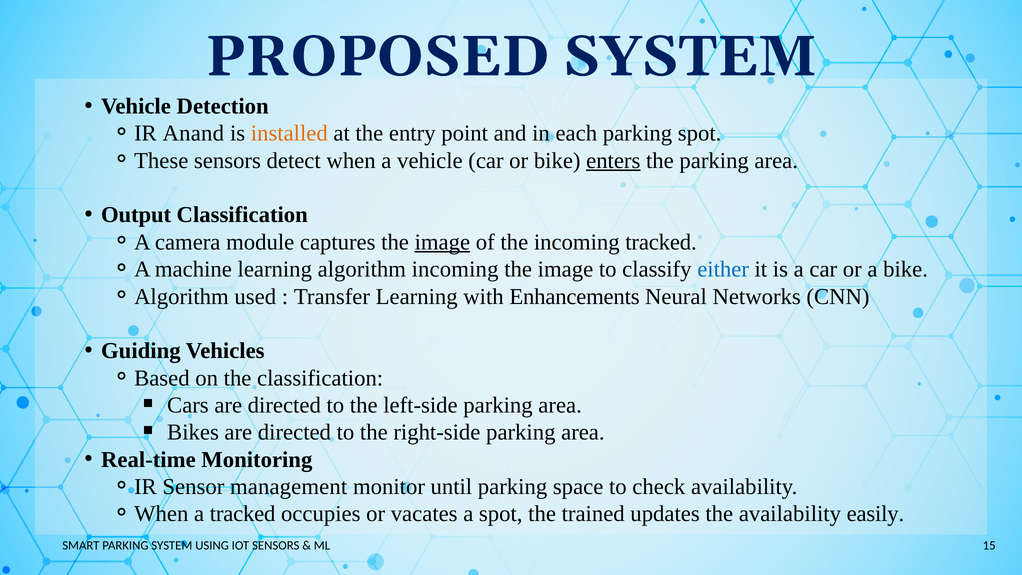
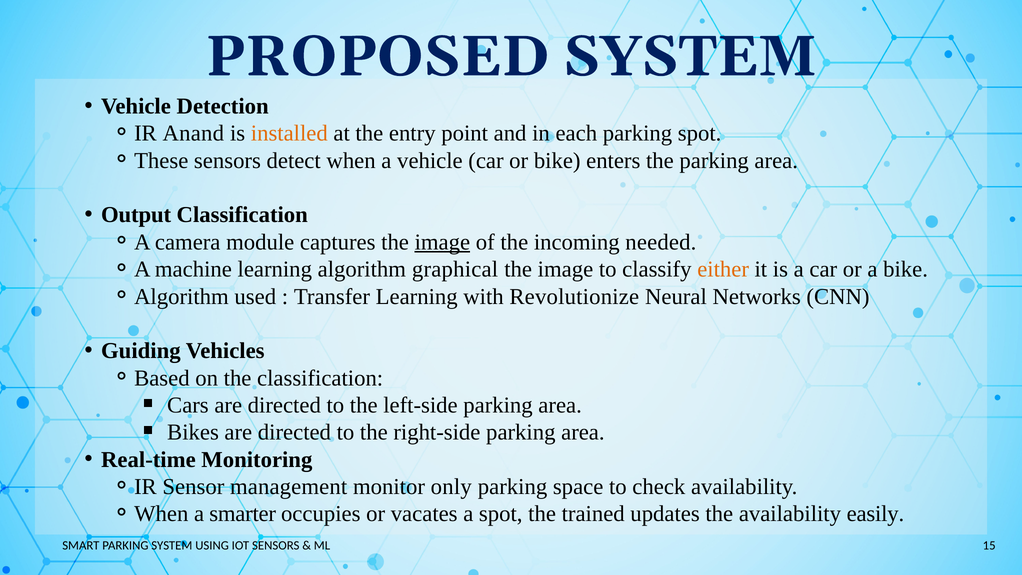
enters underline: present -> none (613, 161)
incoming tracked: tracked -> needed (661, 242)
algorithm incoming: incoming -> graphical (455, 269)
either colour: blue -> orange (723, 269)
Enhancements: Enhancements -> Revolutionize (574, 296)
until: until -> only (451, 487)
a tracked: tracked -> smarter (243, 514)
